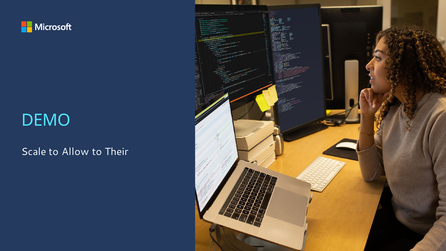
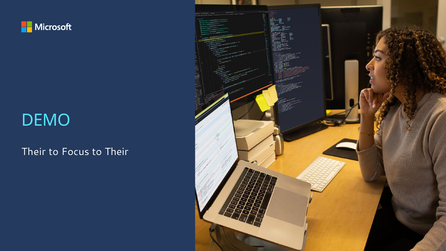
Scale: Scale -> Their (34, 152)
Allow: Allow -> Focus (75, 152)
